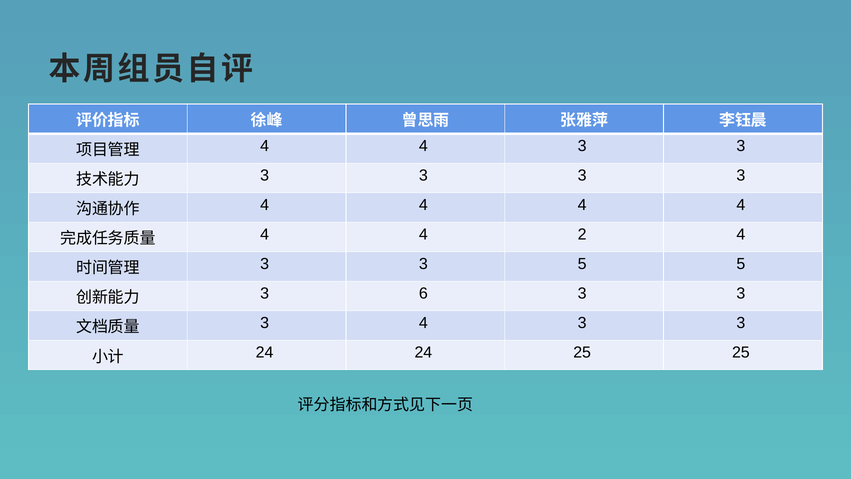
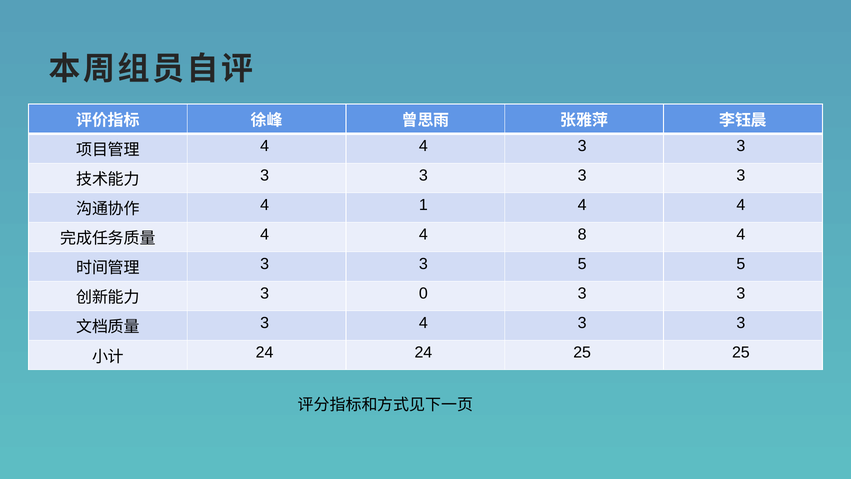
4: 4 -> 1 (423, 205)
2: 2 -> 8 (582, 234)
6: 6 -> 0 (423, 293)
